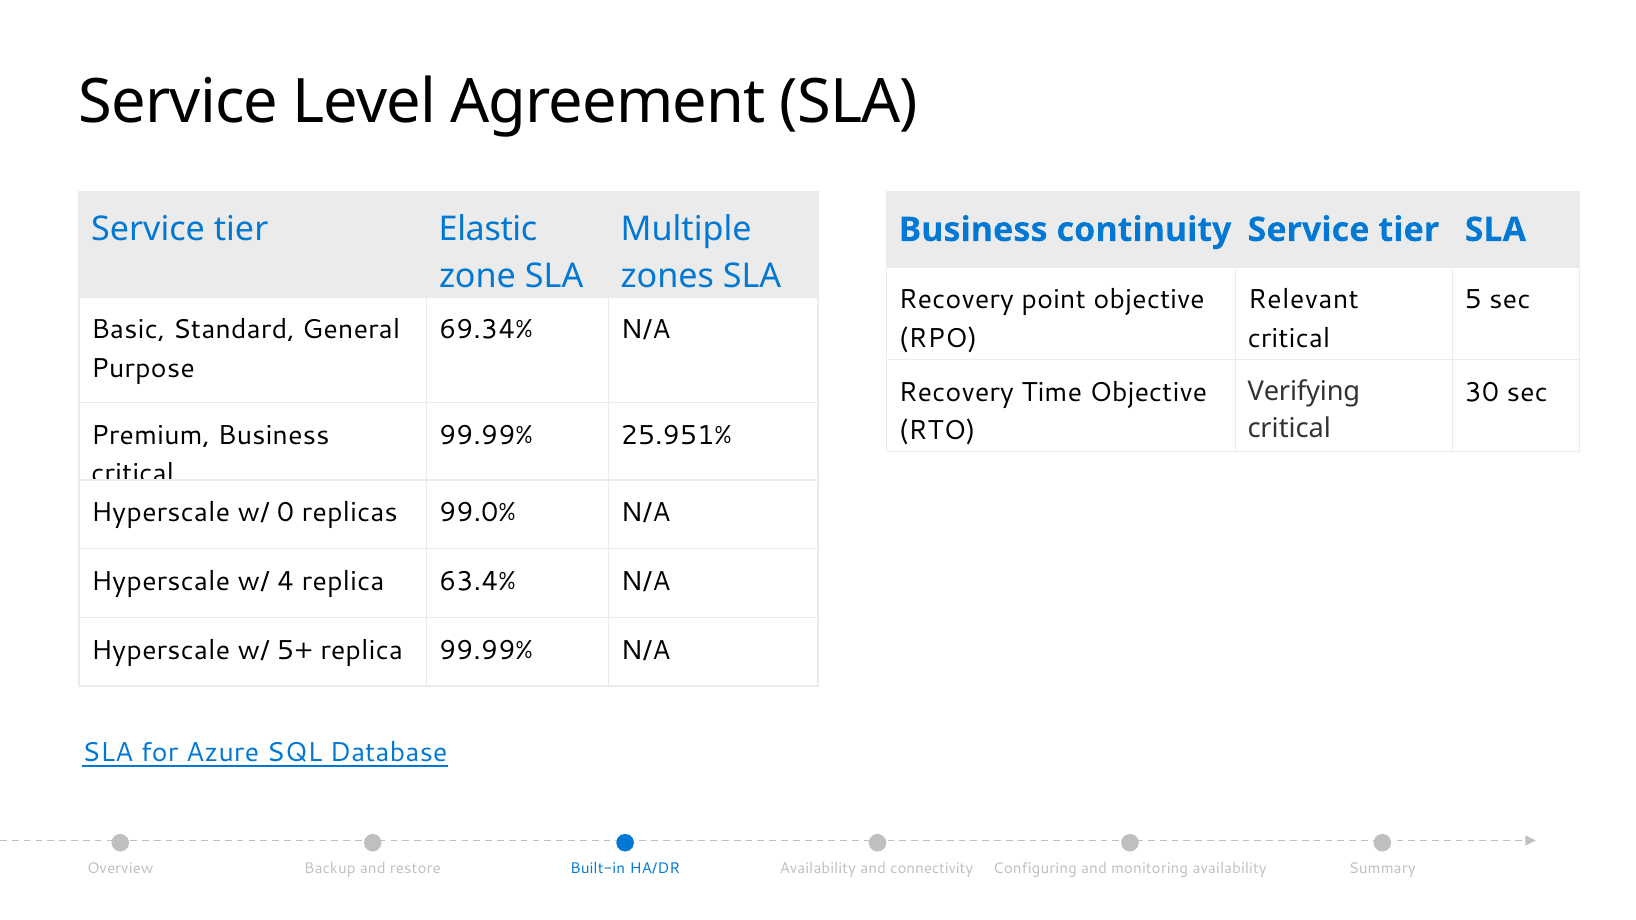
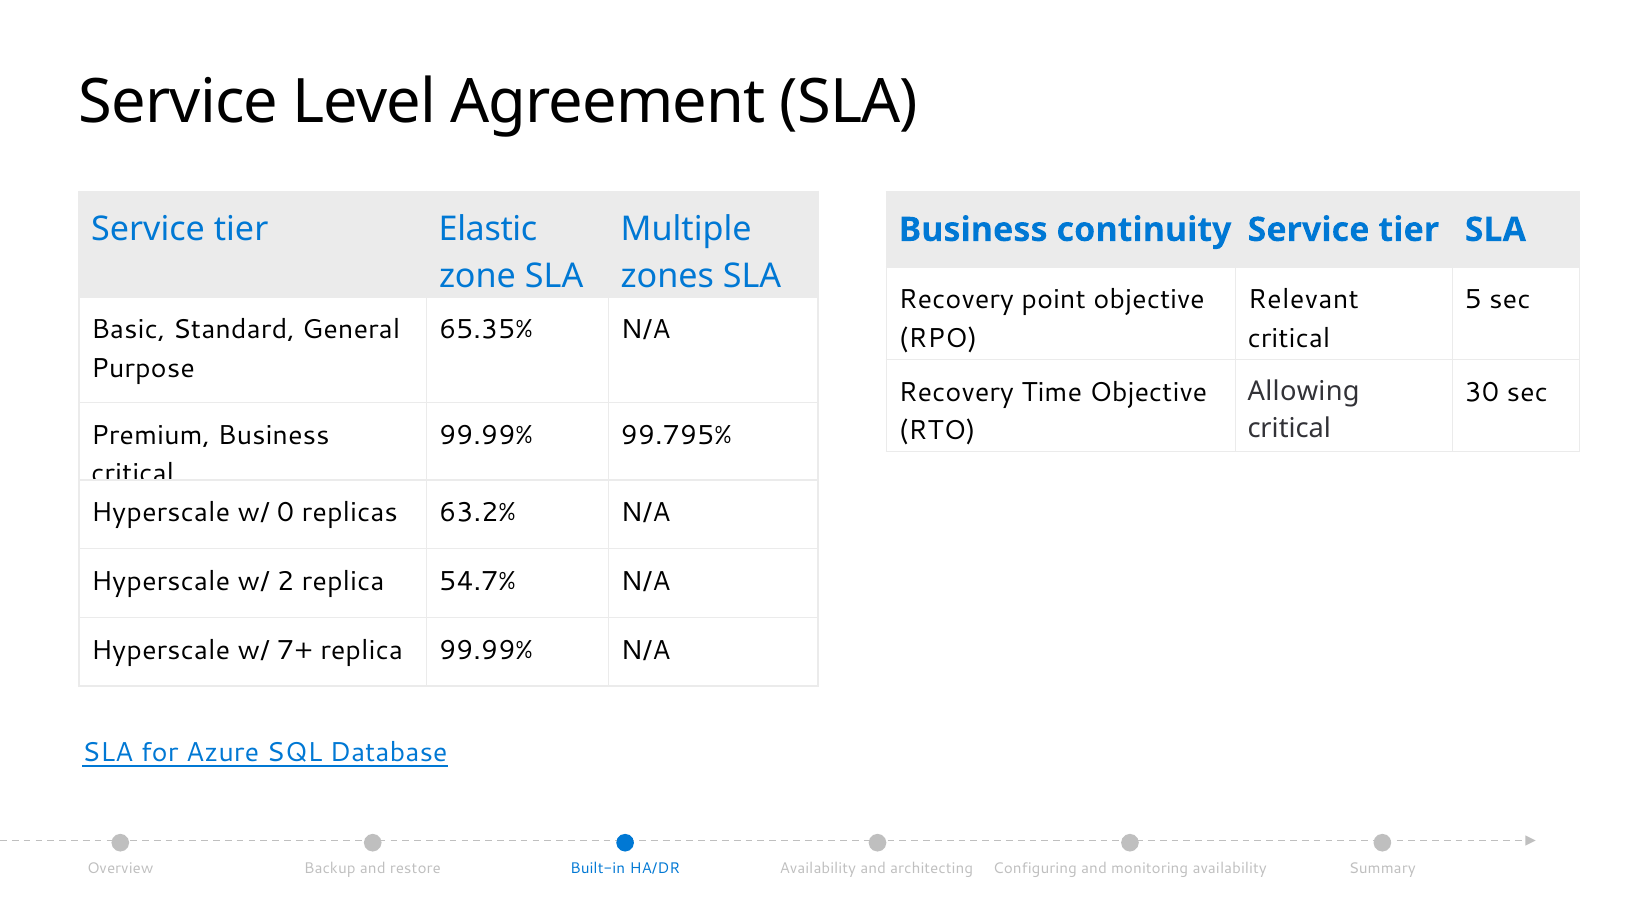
69.34%: 69.34% -> 65.35% (486, 330)
Verifying: Verifying -> Allowing (1304, 392)
25.951%: 25.951% -> 99.795% (676, 435)
99.0%: 99.0% -> 63.2% (477, 513)
4: 4 -> 2 (286, 582)
63.4%: 63.4% -> 54.7% (477, 582)
5+: 5+ -> 7+ (295, 651)
connectivity: connectivity -> architecting (932, 869)
